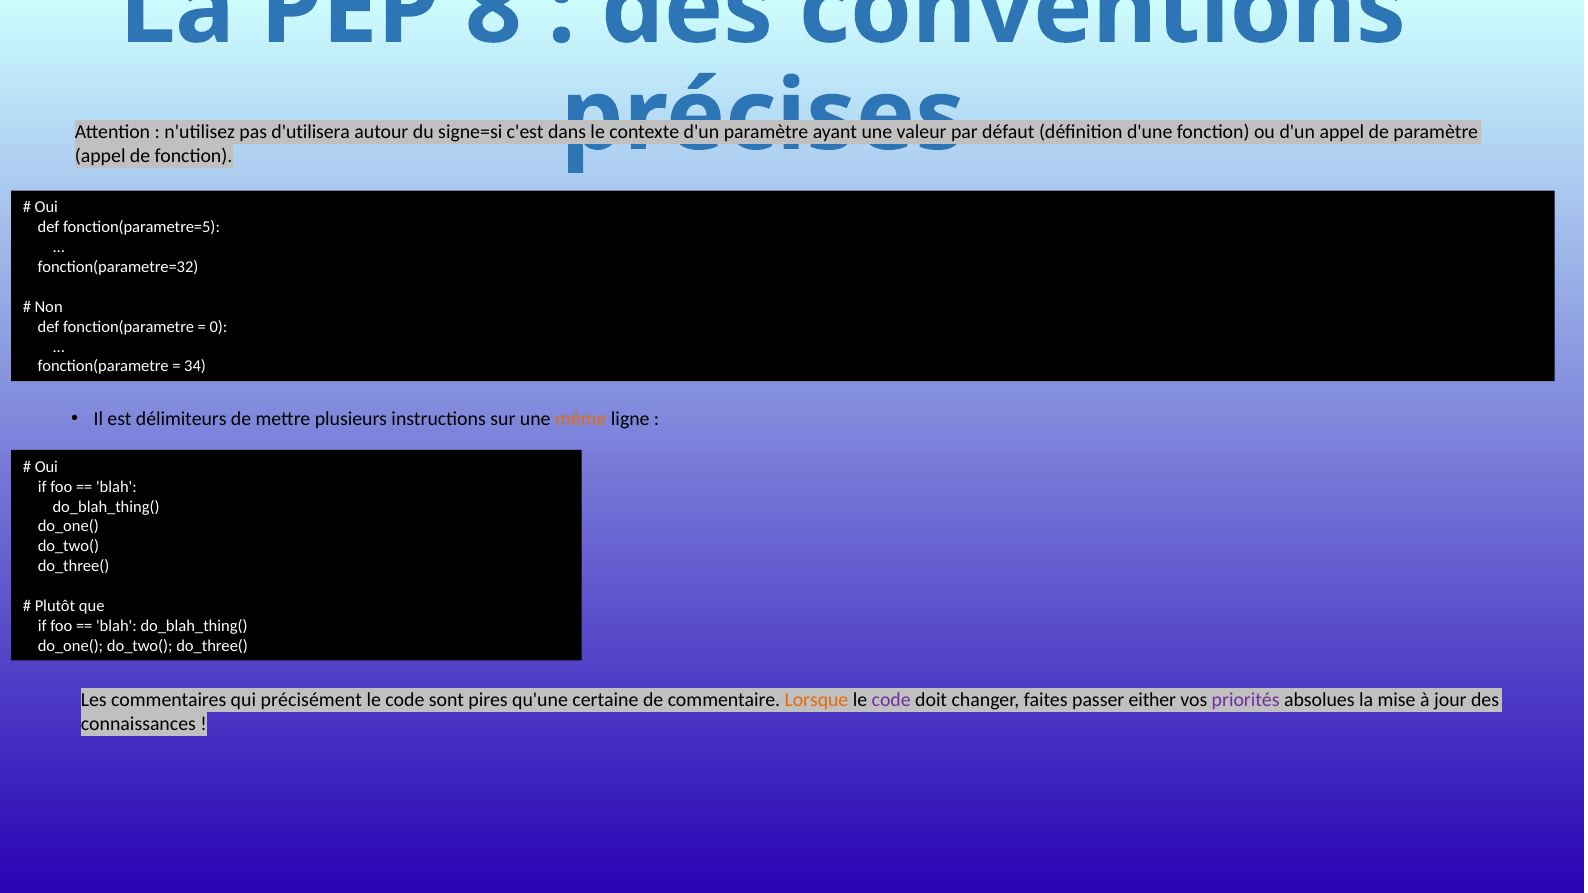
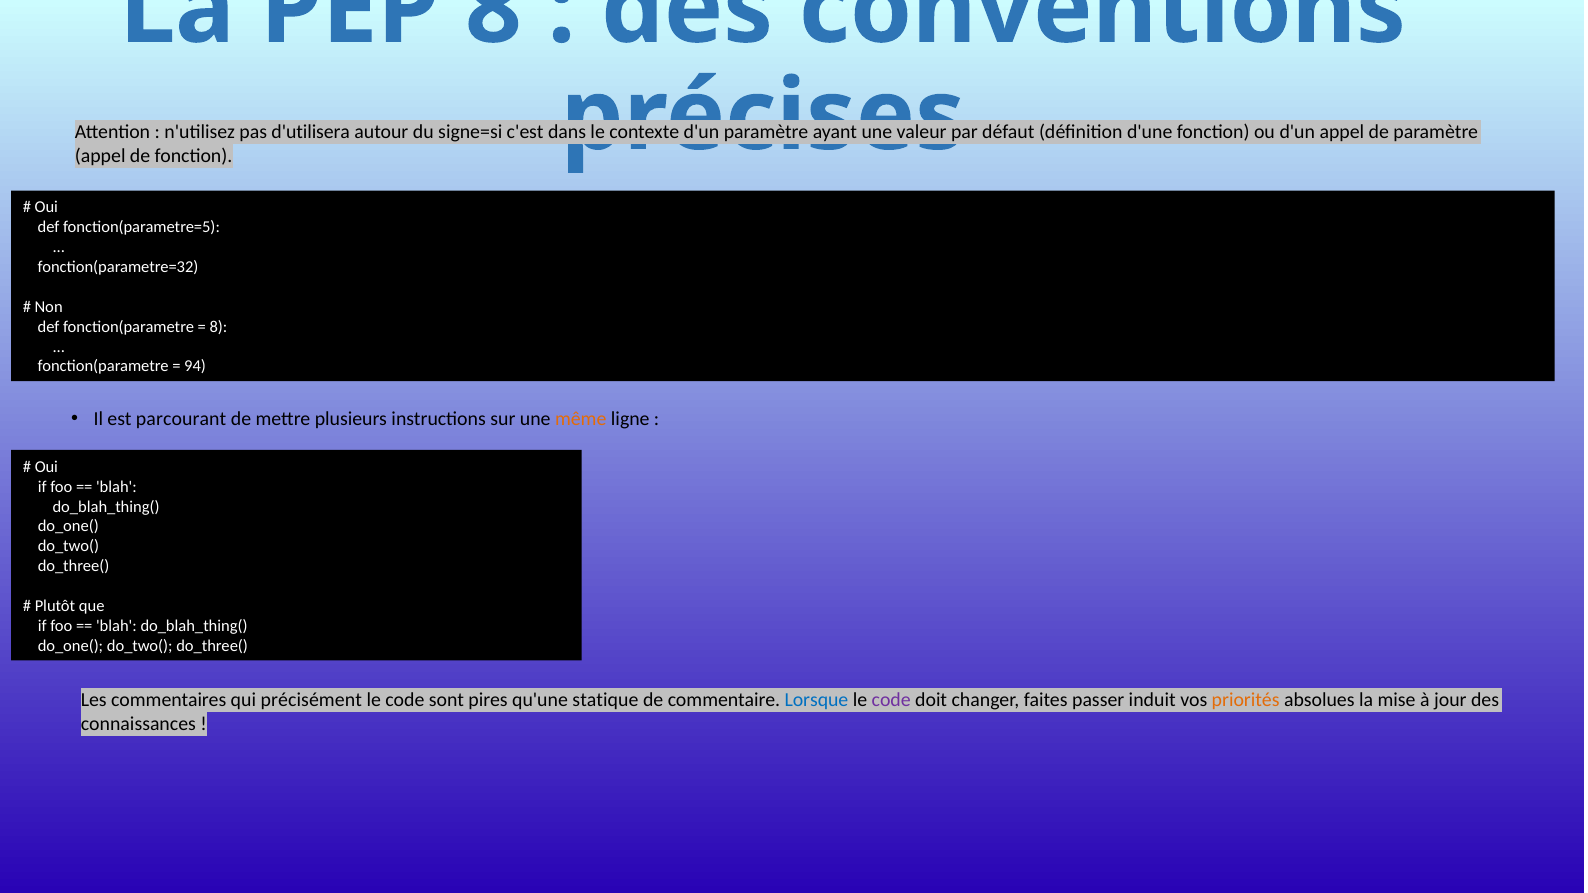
0: 0 -> 8 (219, 327)
34: 34 -> 94 (195, 367)
délimiteurs: délimiteurs -> parcourant (181, 419)
certaine: certaine -> statique (605, 700)
Lorsque colour: orange -> blue (816, 700)
either: either -> induit (1152, 700)
priorités colour: purple -> orange (1246, 700)
